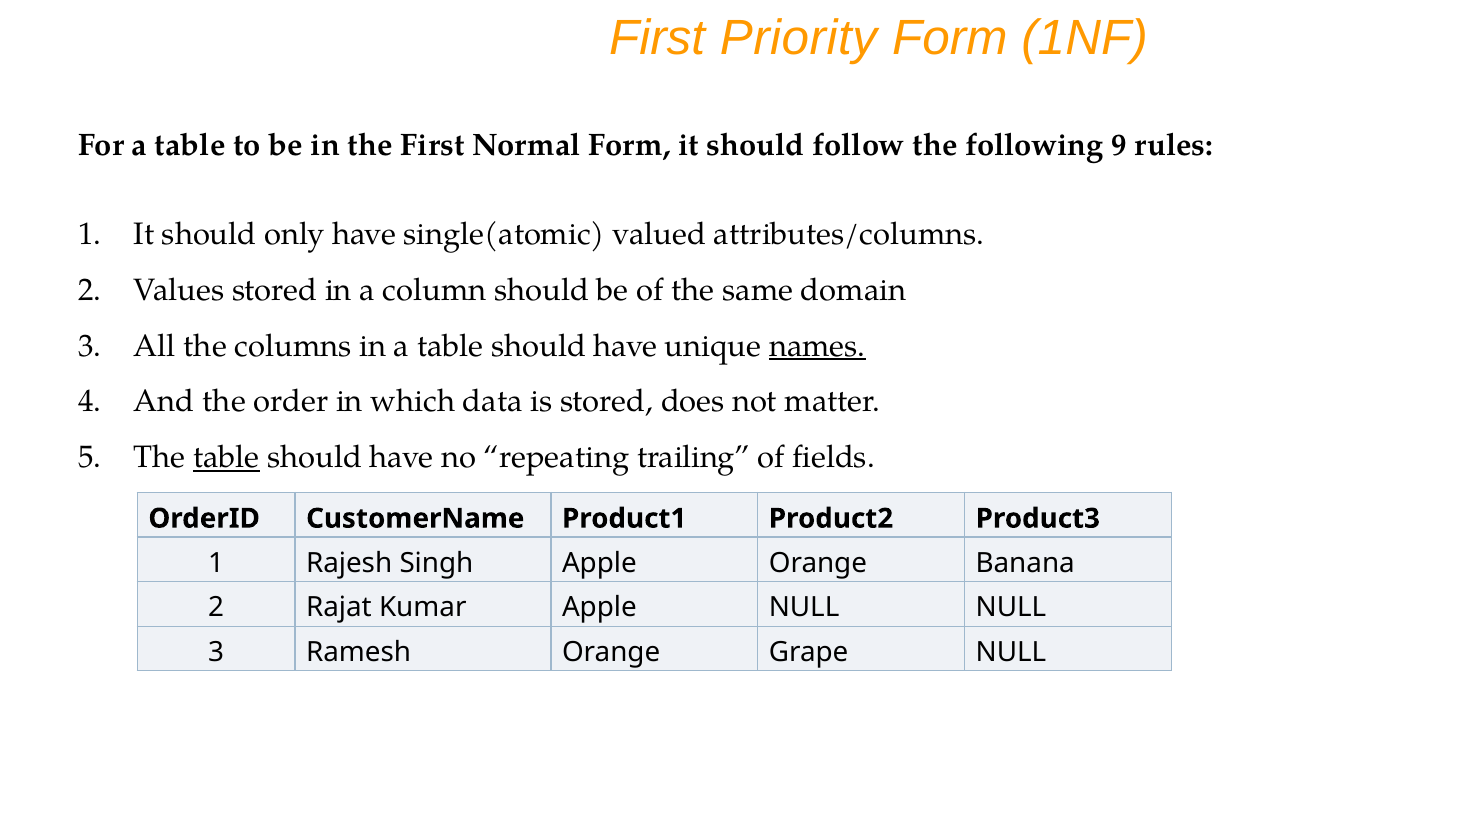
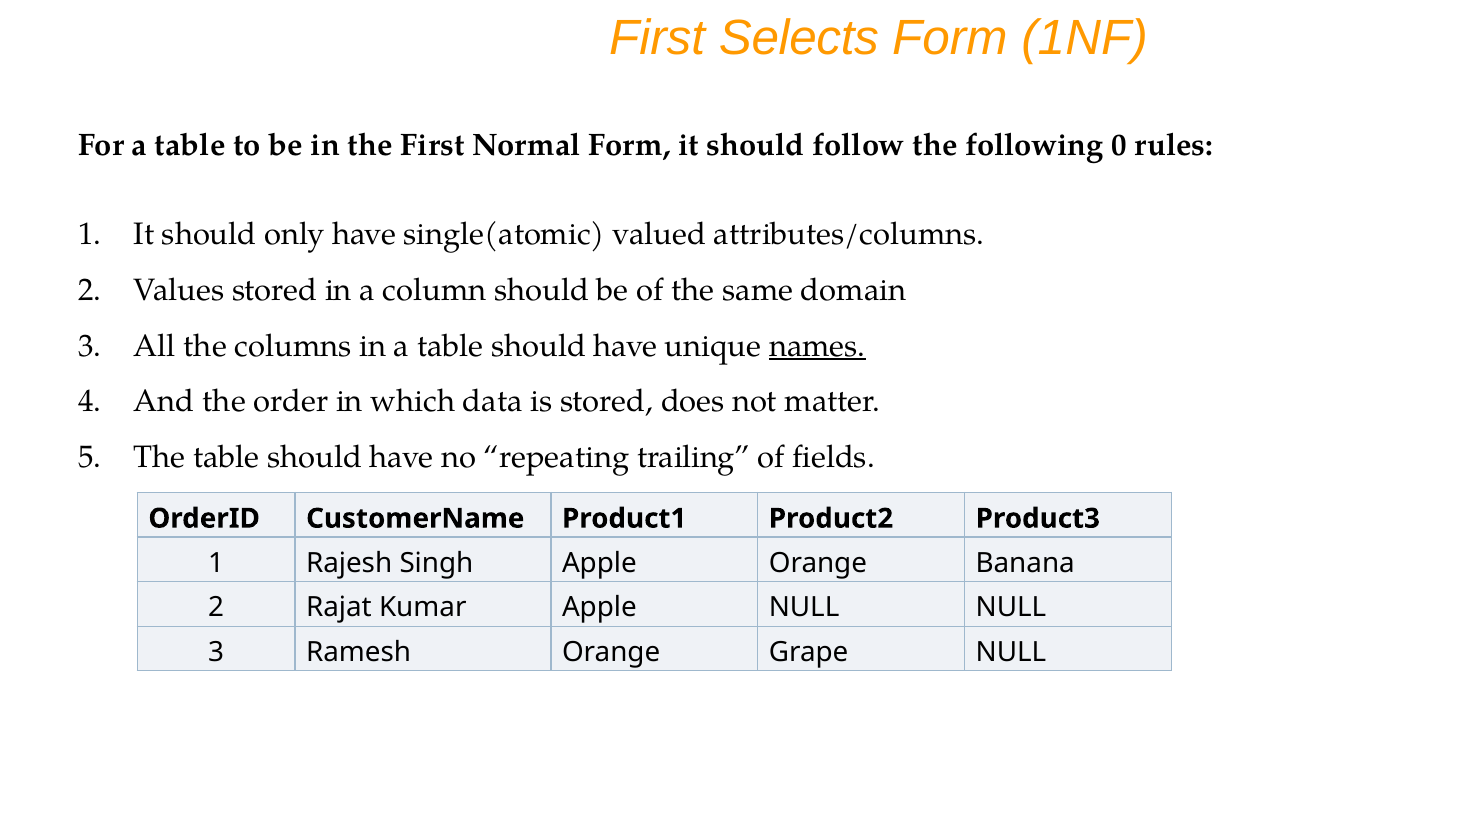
Priority: Priority -> Selects (799, 39)
9: 9 -> 0 (1119, 146)
table underline: present -> none (226, 457)
